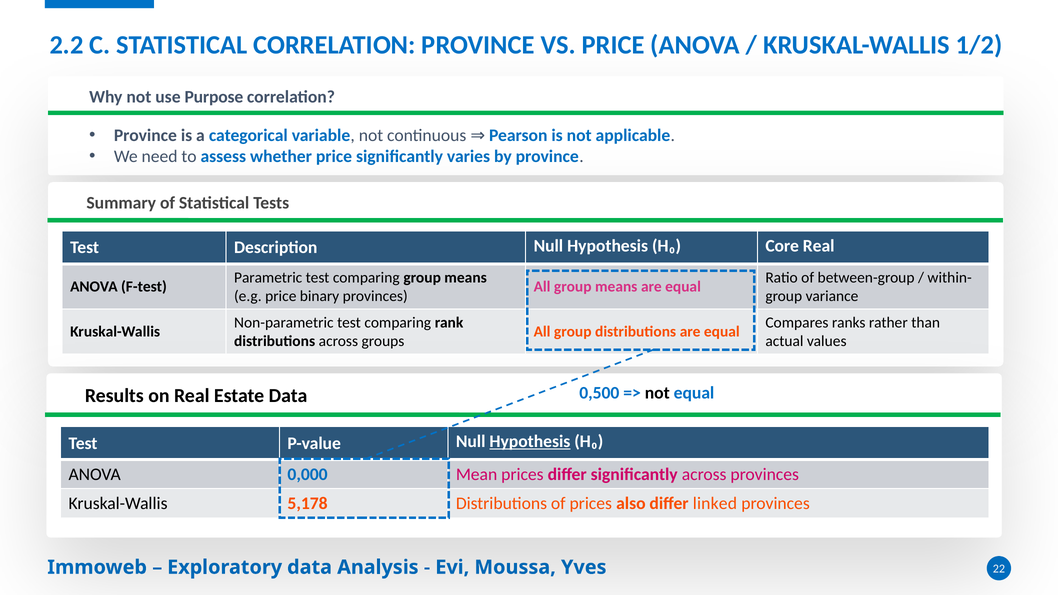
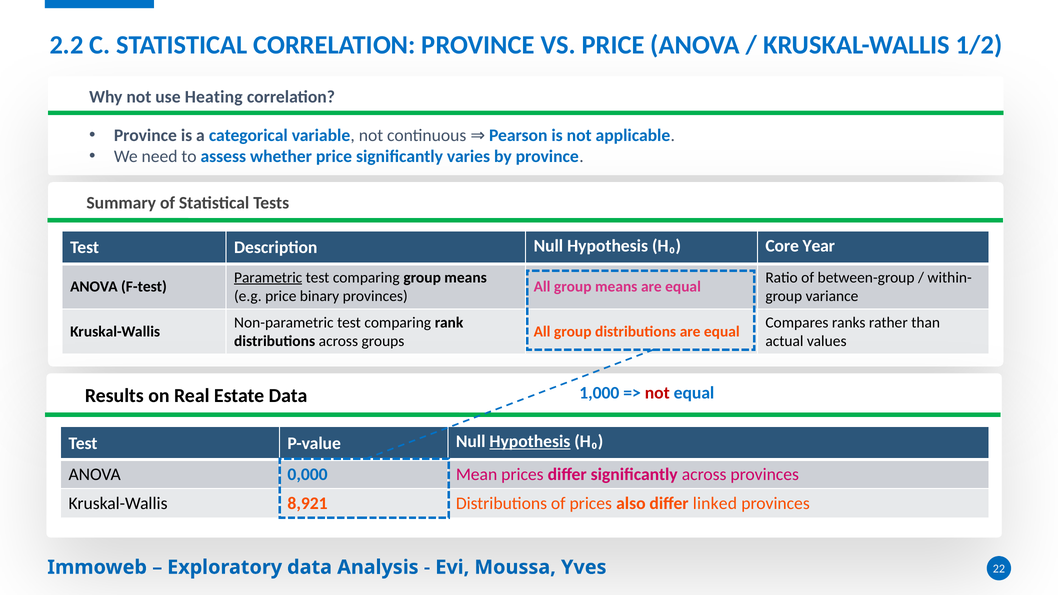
Purpose: Purpose -> Heating (214, 97)
Core Real: Real -> Year (819, 246)
Parametric underline: none -> present (268, 278)
0,500: 0,500 -> 1,000 (599, 393)
not colour: black -> red (657, 393)
5,178: 5,178 -> 8,921 (308, 504)
